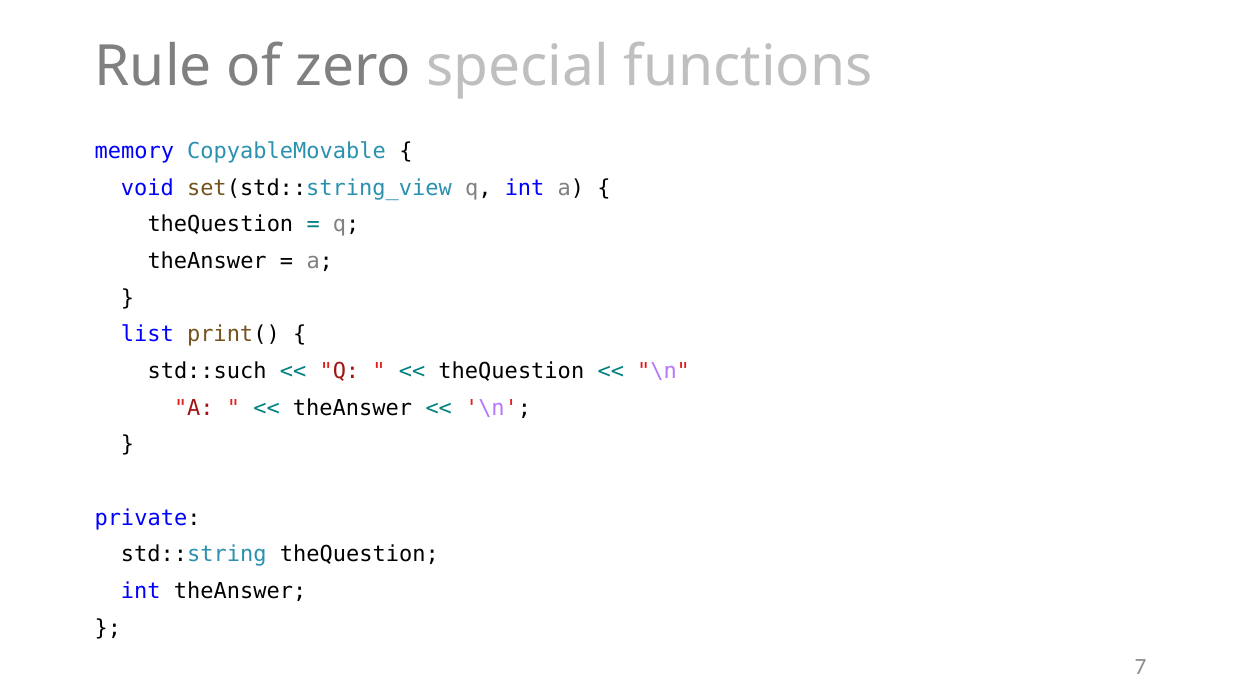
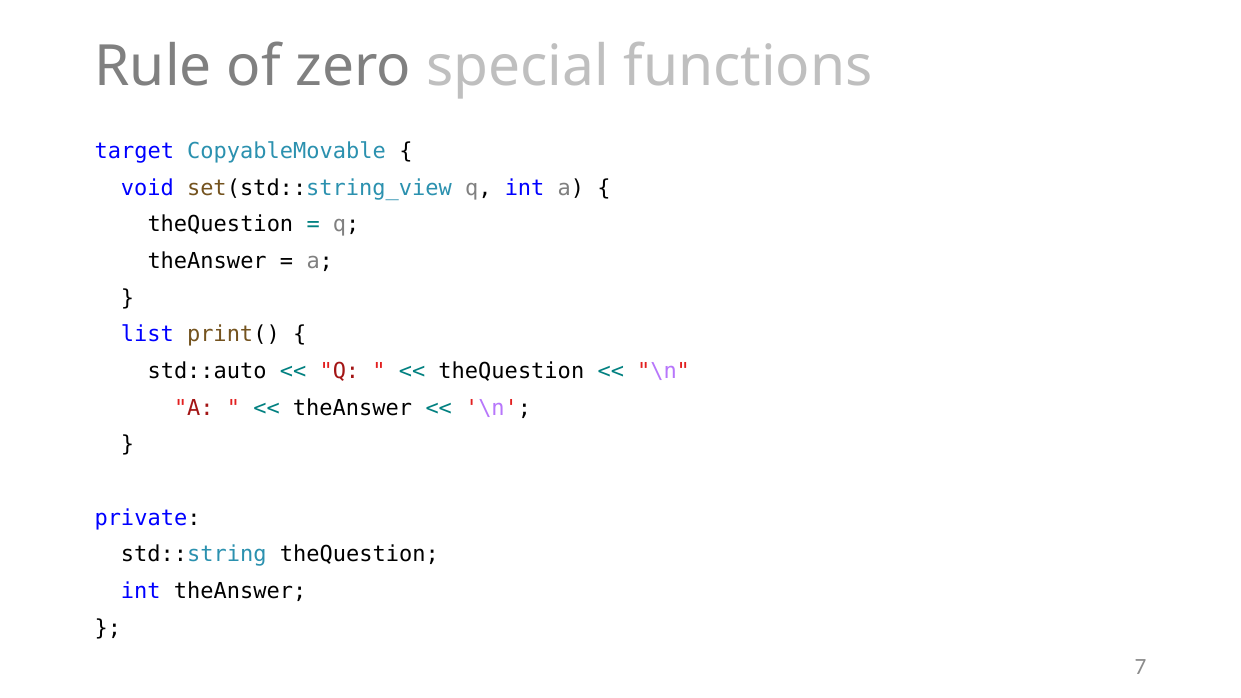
memory: memory -> target (134, 151)
std::such: std::such -> std::auto (207, 371)
